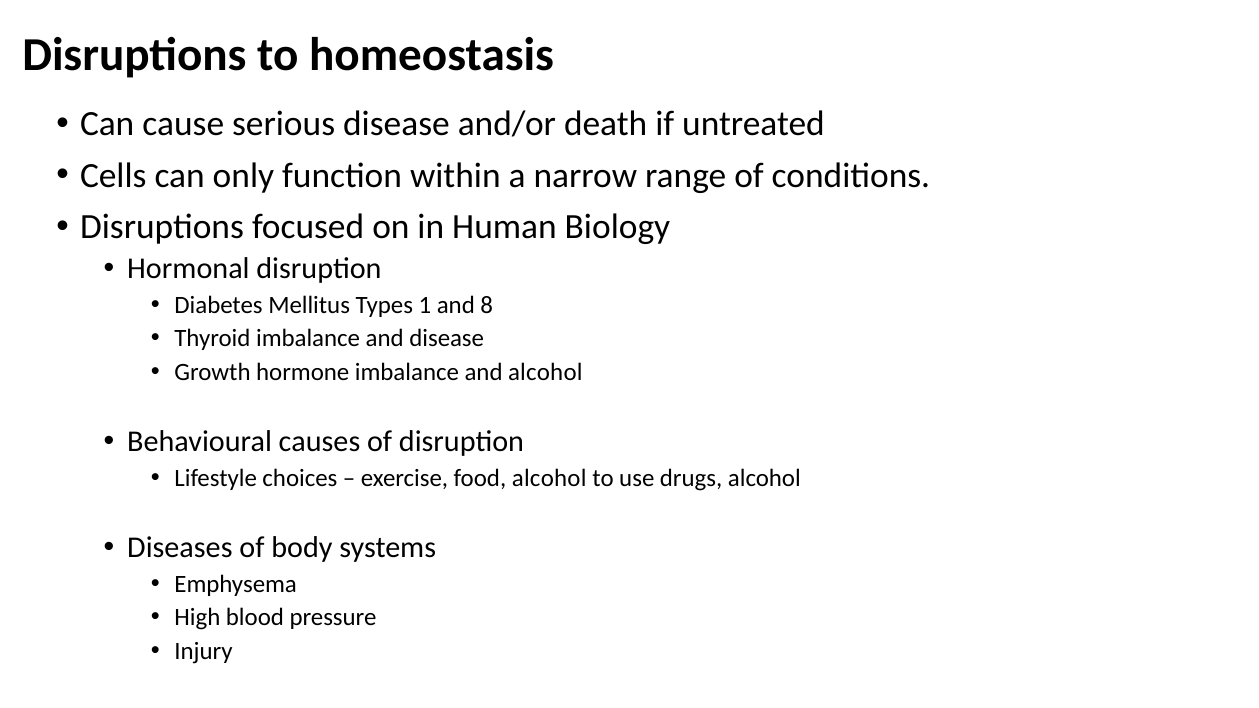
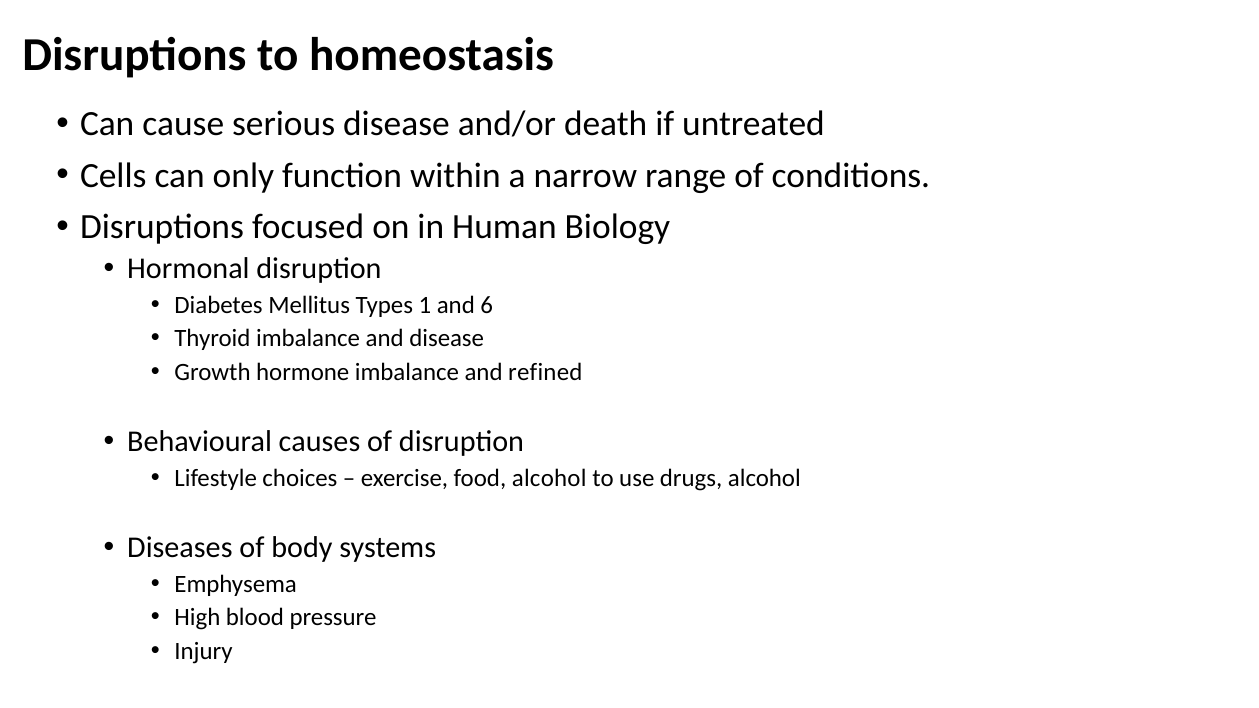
8: 8 -> 6 (487, 305)
and alcohol: alcohol -> refined (545, 372)
